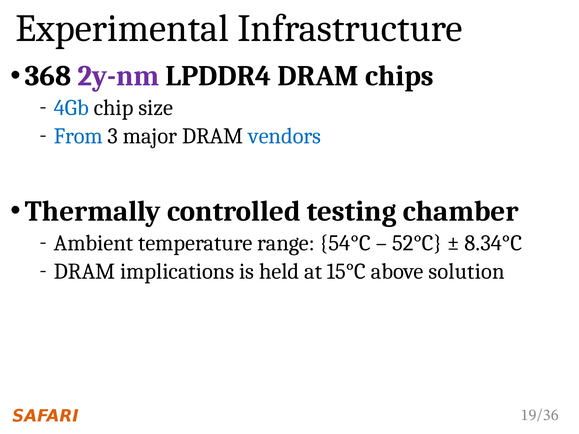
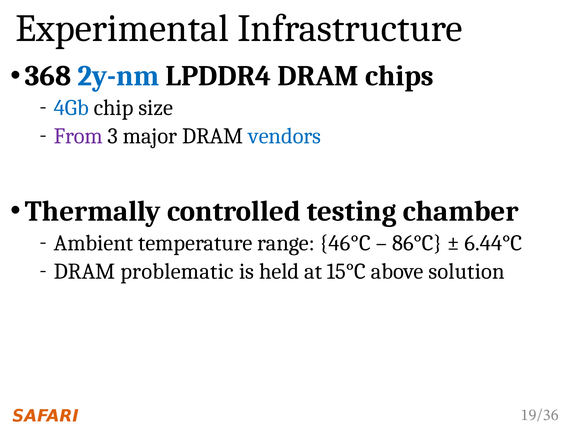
2y-nm colour: purple -> blue (118, 76)
From colour: blue -> purple (78, 136)
54°C: 54°C -> 46°C (345, 243)
52°C: 52°C -> 86°C (417, 243)
8.34°C: 8.34°C -> 6.44°C (493, 243)
implications: implications -> problematic (177, 271)
